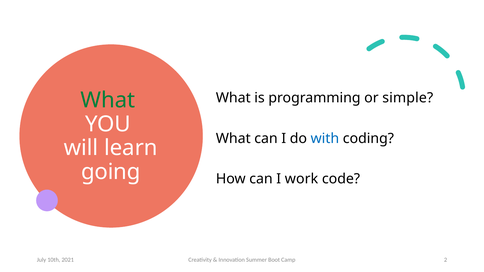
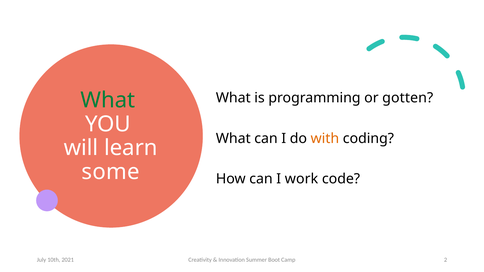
simple: simple -> gotten (408, 98)
with colour: blue -> orange (325, 139)
going: going -> some (111, 172)
